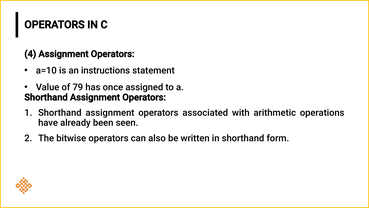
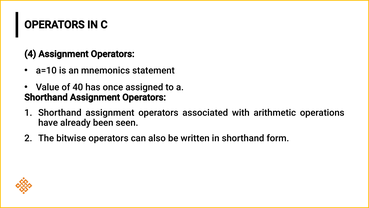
instructions: instructions -> mnemonics (106, 71)
79: 79 -> 40 (78, 87)
